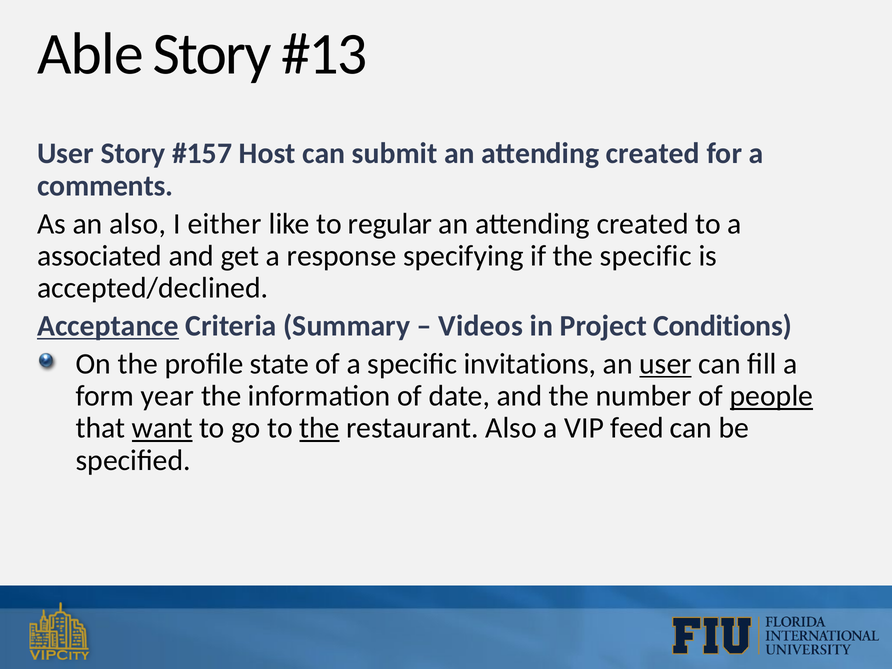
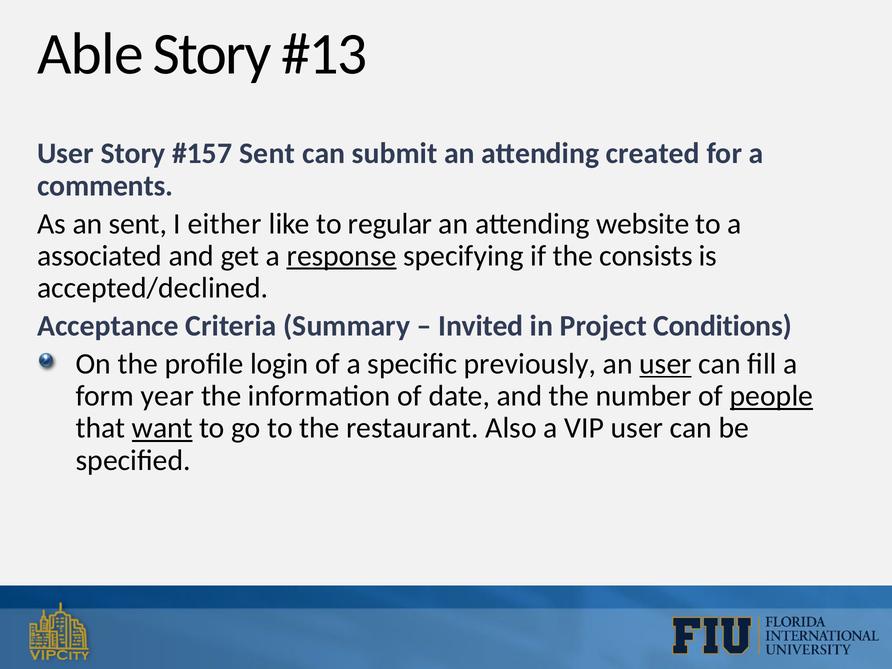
Host: Host -> Sent (267, 154)
an also: also -> sent (138, 224)
created: created -> website (643, 224)
response underline: none -> present (342, 256)
the specific: specific -> consists (646, 256)
Acceptance underline: present -> none (108, 326)
Videos: Videos -> Invited (481, 326)
state: state -> login (279, 364)
invitations: invitations -> previously (530, 364)
the underline: present -> none (320, 428)
VIP feed: feed -> user (637, 428)
